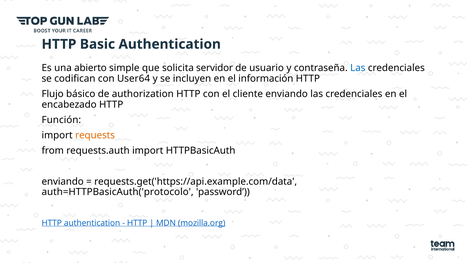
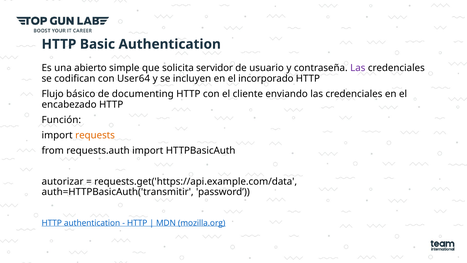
Las colour: blue -> purple (358, 68)
información: información -> incorporado (266, 79)
authorization: authorization -> documenting (143, 94)
enviando: enviando -> autorizar (63, 181)
auth=HTTPBasicAuth('protocolo: auth=HTTPBasicAuth('protocolo -> auth=HTTPBasicAuth('transmitir (118, 192)
